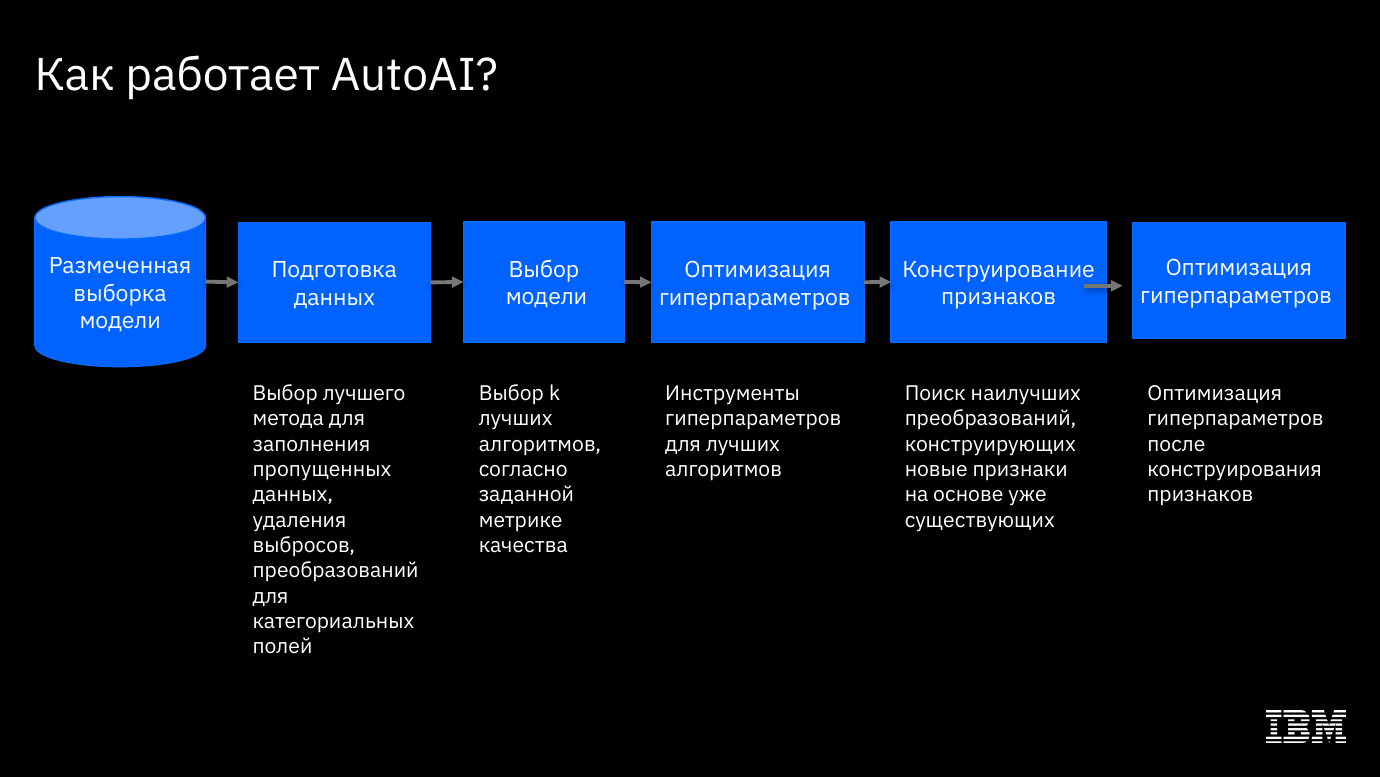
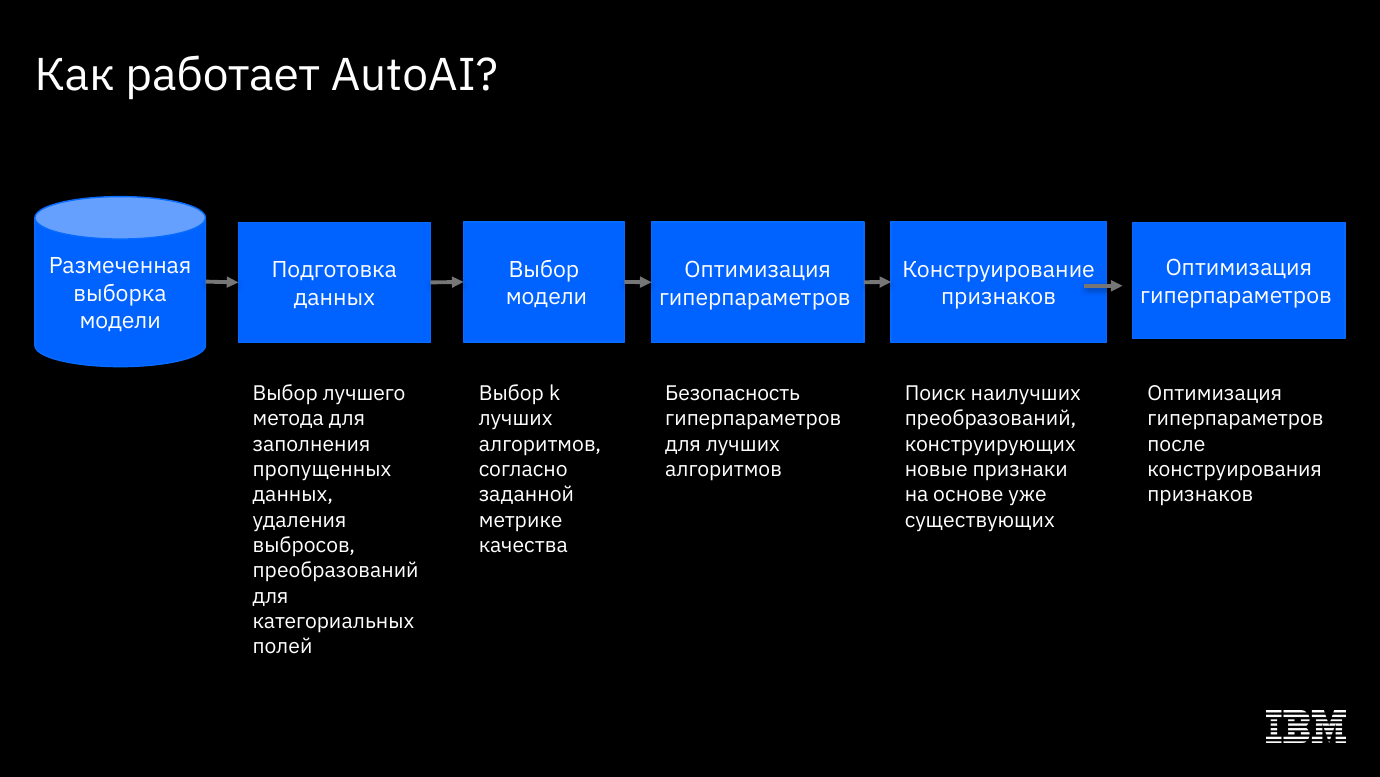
Инструменты: Инструменты -> Безопасность (733, 394)
